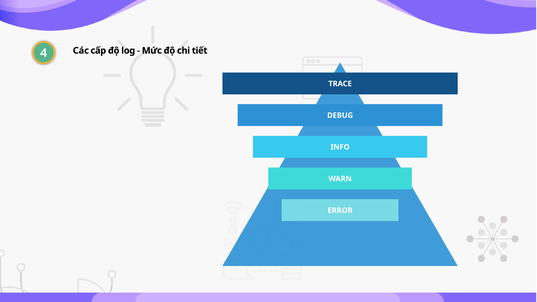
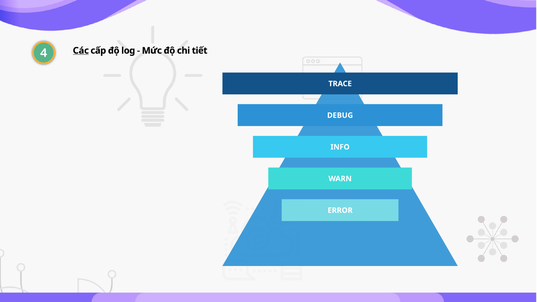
Các underline: none -> present (81, 51)
